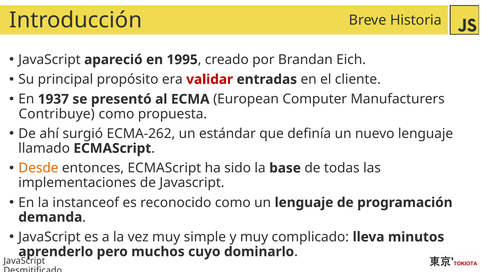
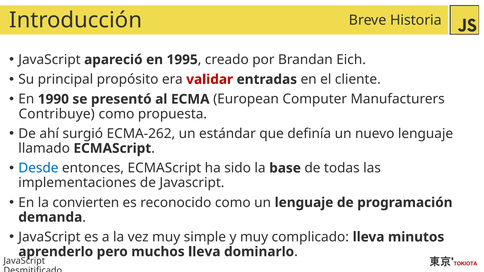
1937: 1937 -> 1990 (53, 99)
Desde colour: orange -> blue (38, 168)
instanceof: instanceof -> convierten (86, 203)
muchos cuyo: cuyo -> lleva (204, 252)
